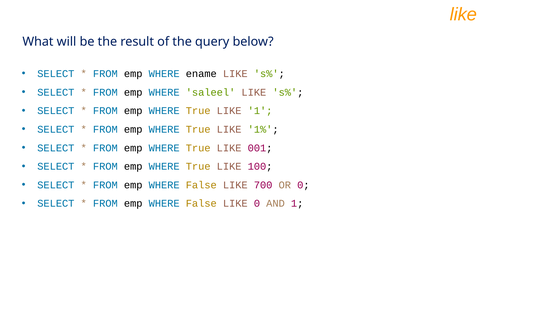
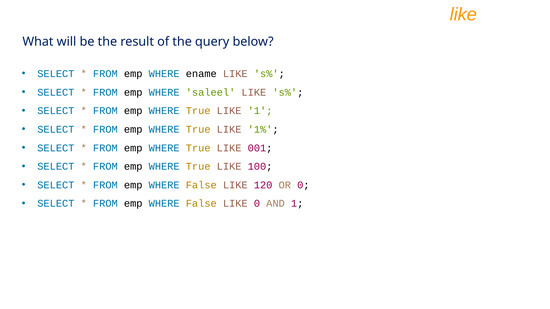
700: 700 -> 120 (263, 185)
